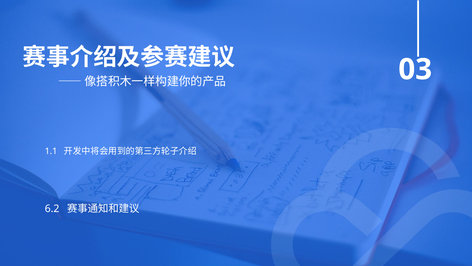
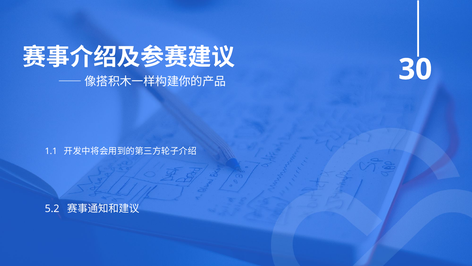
03: 03 -> 30 (415, 69)
6.2: 6.2 -> 5.2 (52, 208)
